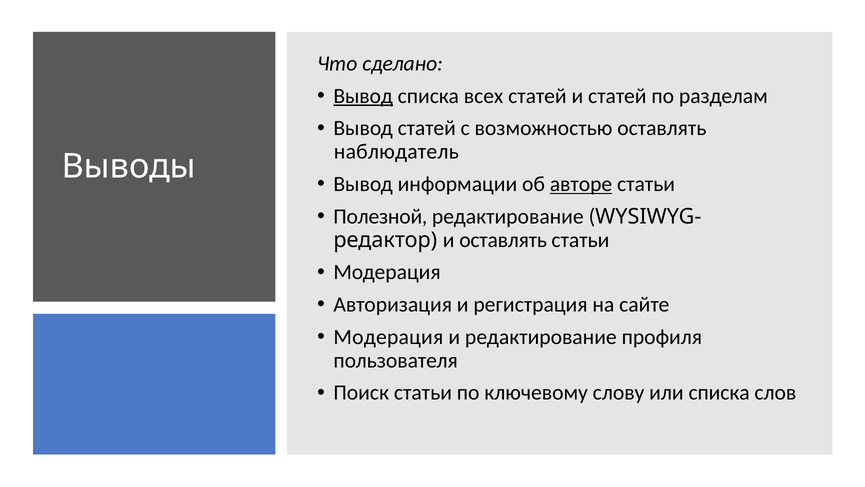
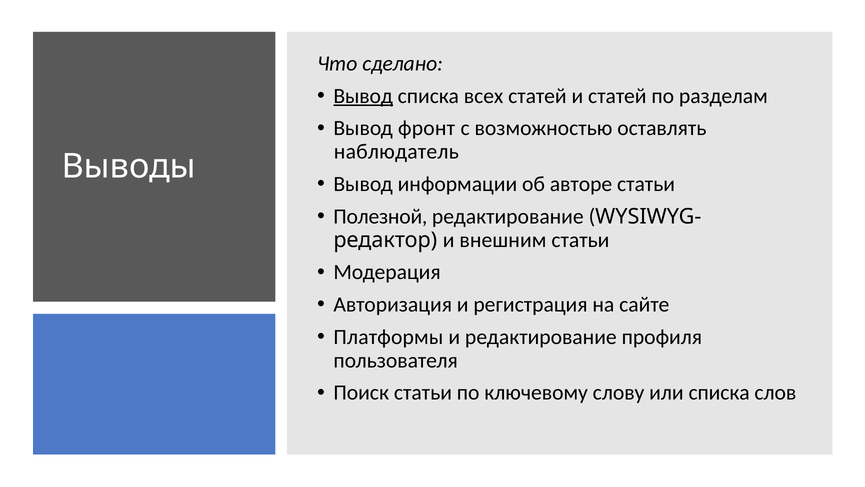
Вывод статей: статей -> фронт (427, 128)
авторе underline: present -> none (581, 184)
и оставлять: оставлять -> внешним (503, 240)
Модерация: Модерация -> Платформы (388, 337)
